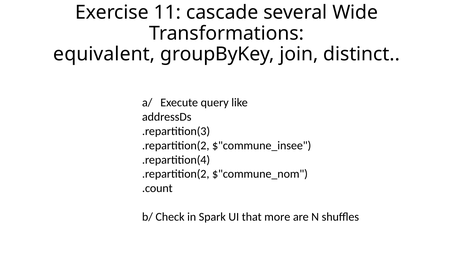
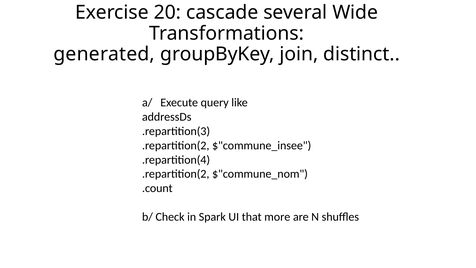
11: 11 -> 20 (167, 12)
equivalent: equivalent -> generated (104, 54)
